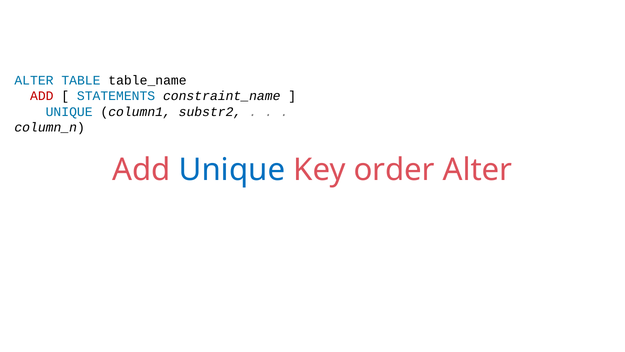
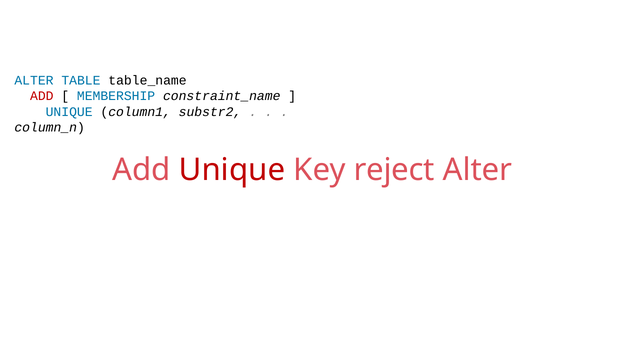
STATEMENTS: STATEMENTS -> MEMBERSHIP (116, 96)
Unique colour: blue -> red (232, 169)
order: order -> reject (394, 169)
